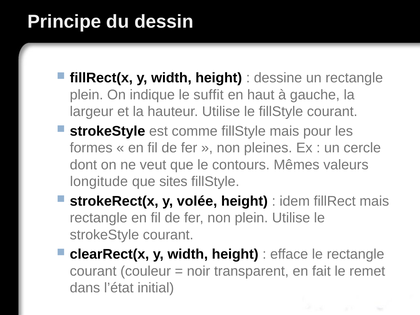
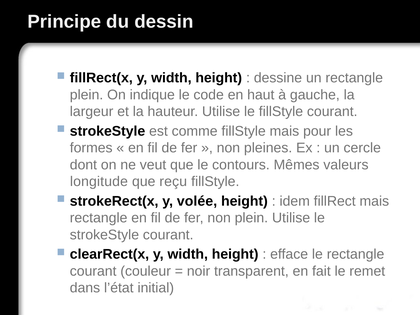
suffit: suffit -> code (209, 95)
sites: sites -> reçu (173, 182)
